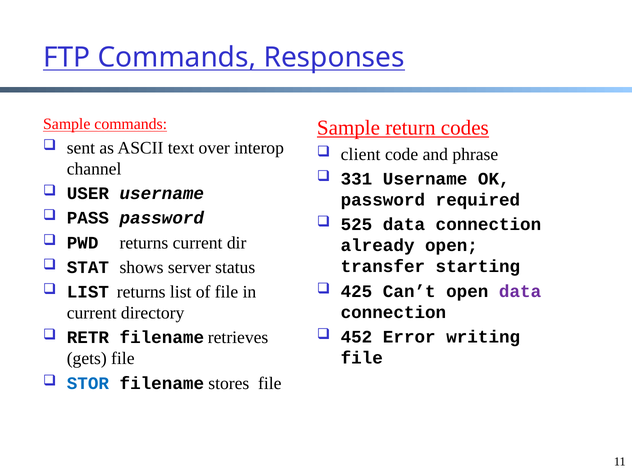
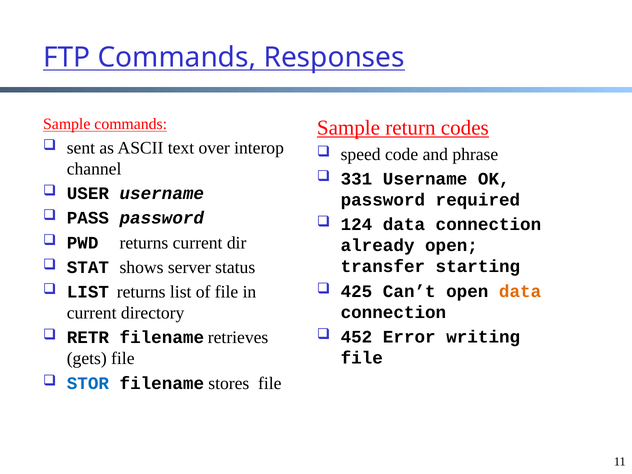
client: client -> speed (361, 154)
525: 525 -> 124 (356, 224)
data colour: purple -> orange (520, 291)
